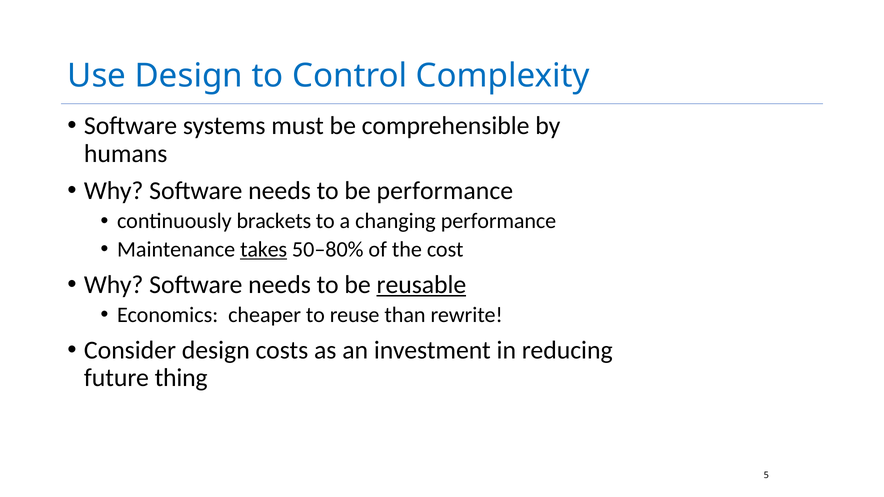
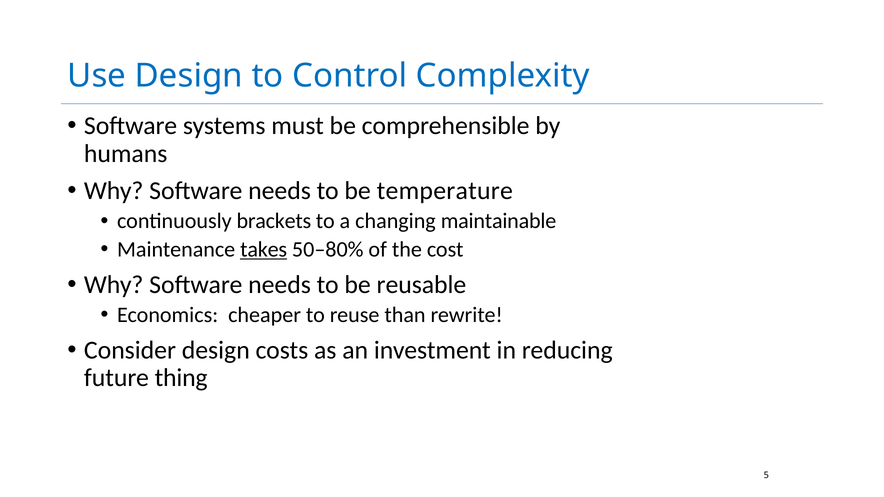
be performance: performance -> temperature (445, 191)
changing performance: performance -> maintainable (499, 221)
reusable underline: present -> none (421, 285)
